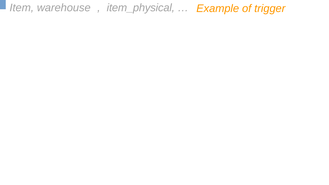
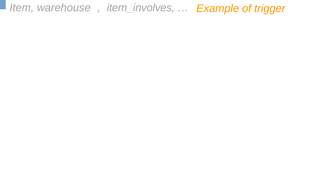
item_physical: item_physical -> item_involves (141, 8)
